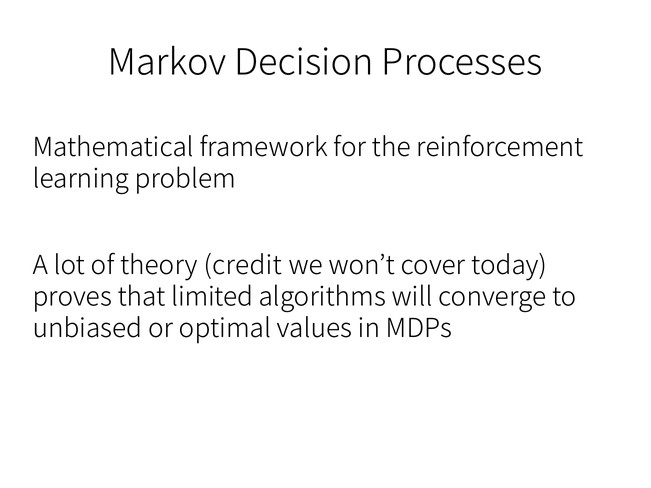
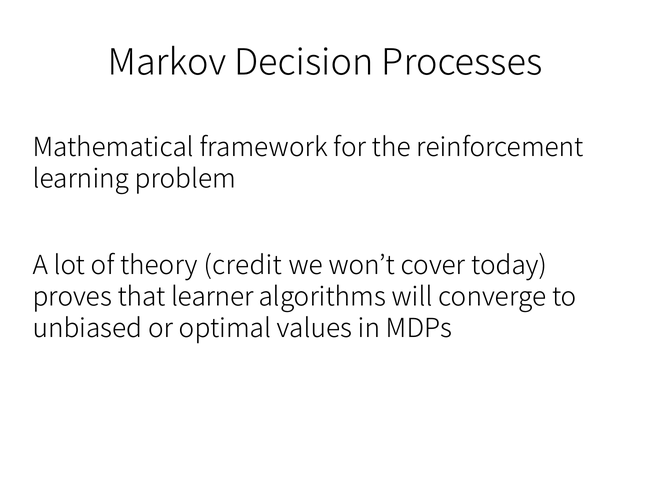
limited: limited -> learner (212, 297)
